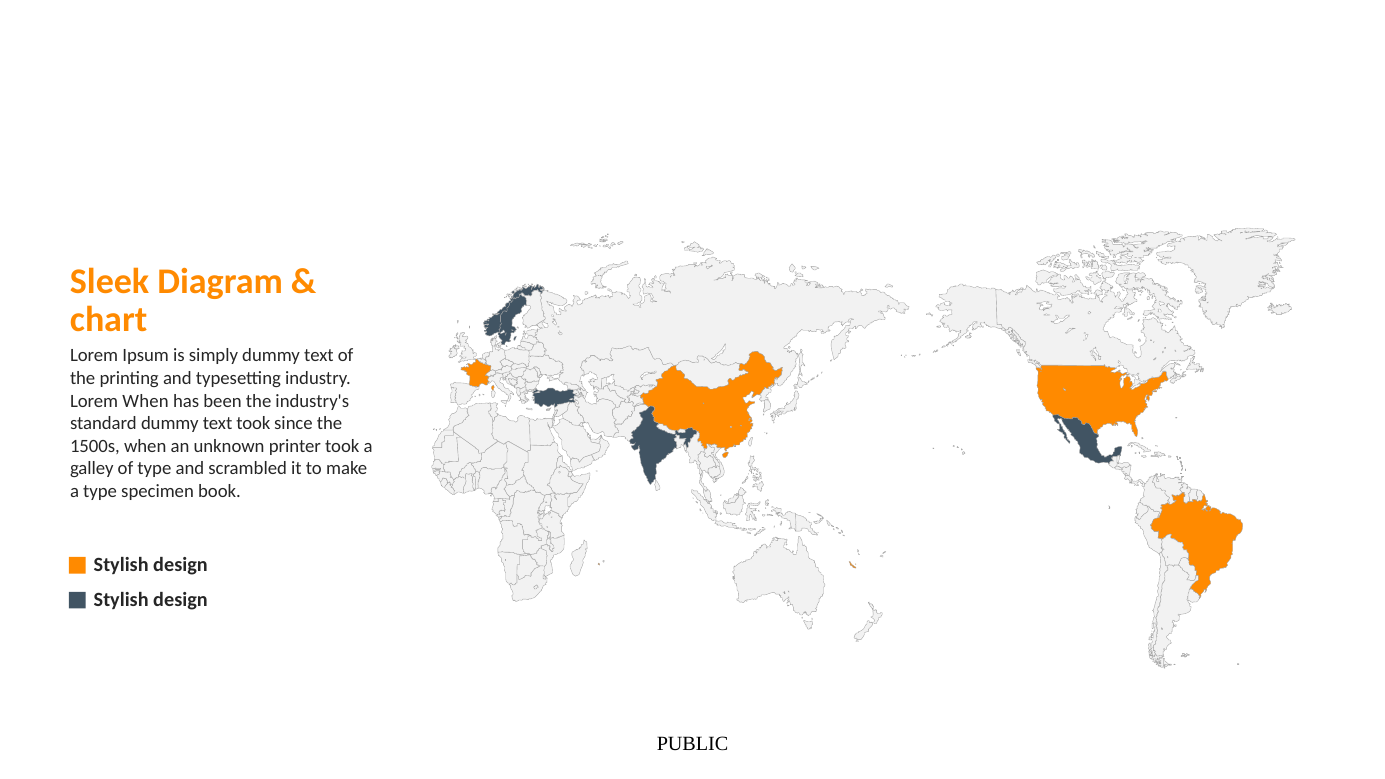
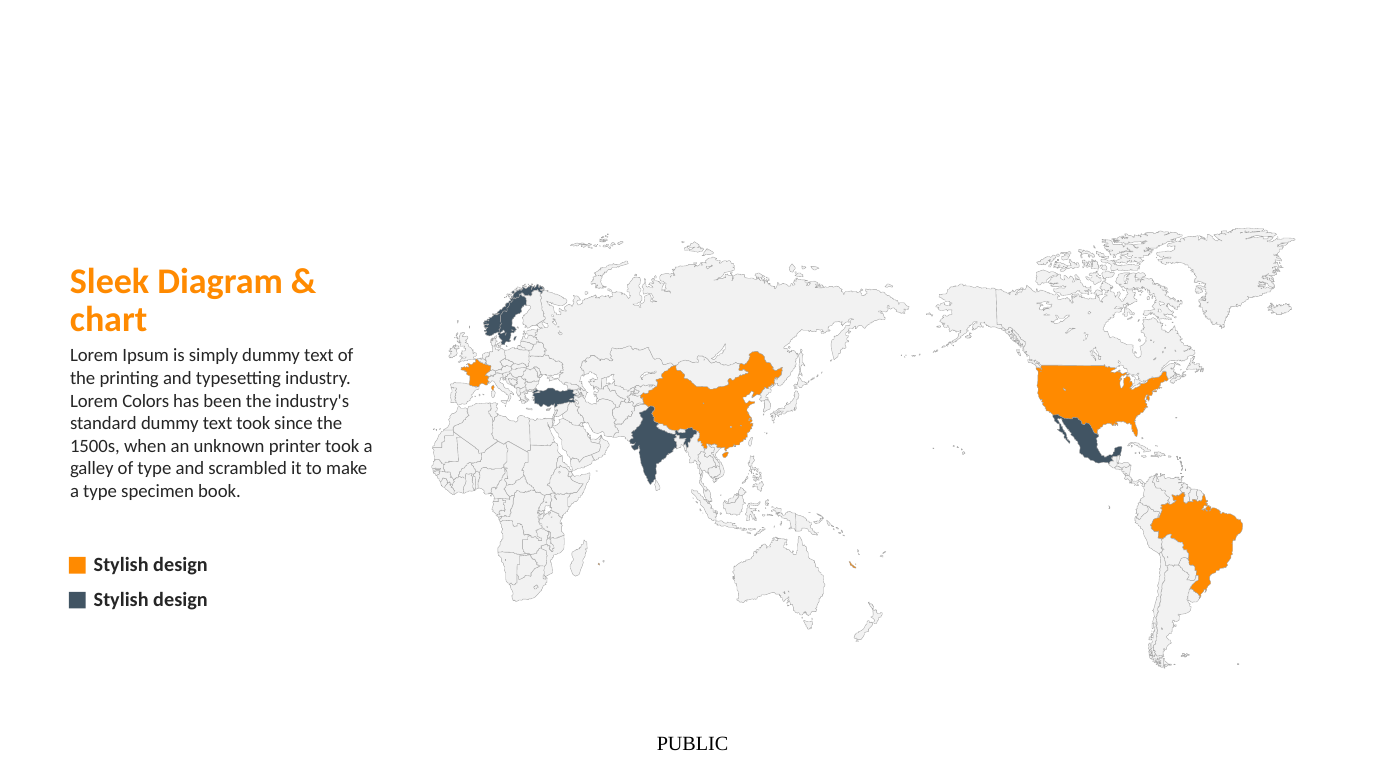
Lorem When: When -> Colors (146, 401)
